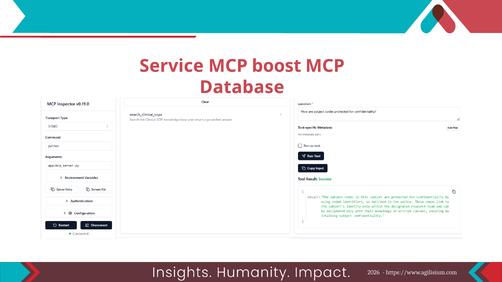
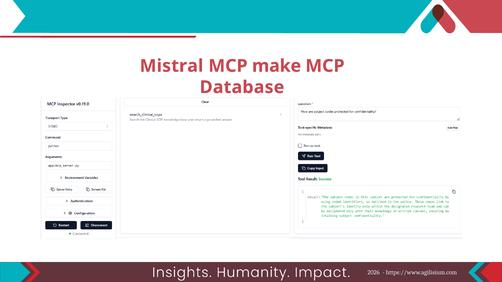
Service: Service -> Mistral (172, 66)
boost: boost -> make (277, 66)
